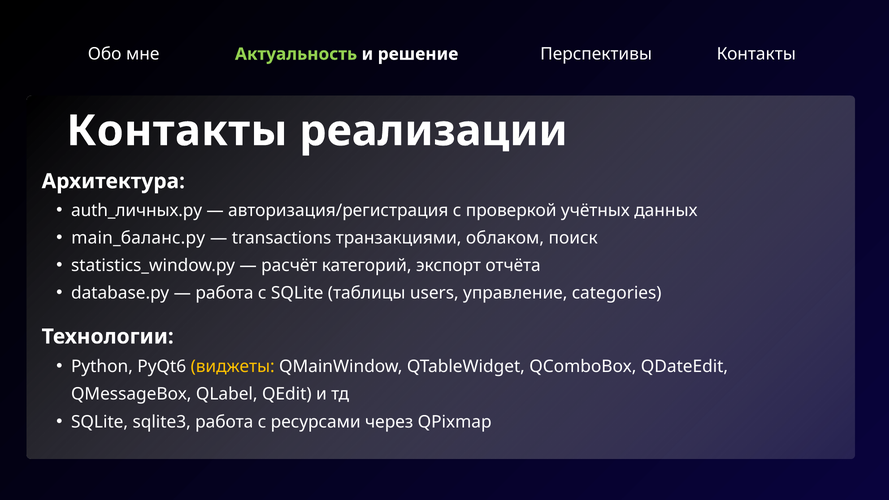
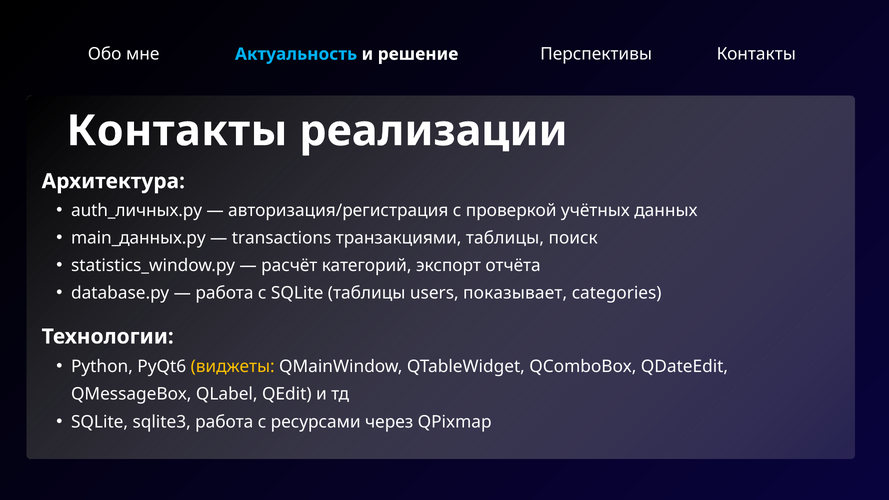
Актуальность colour: light green -> light blue (296, 54)
main_баланс.py: main_баланс.py -> main_данных.py (138, 238)
транзакциями облаком: облаком -> таблицы (505, 238)
управление: управление -> показывает (515, 293)
